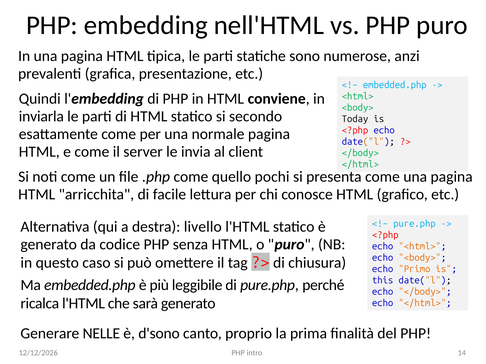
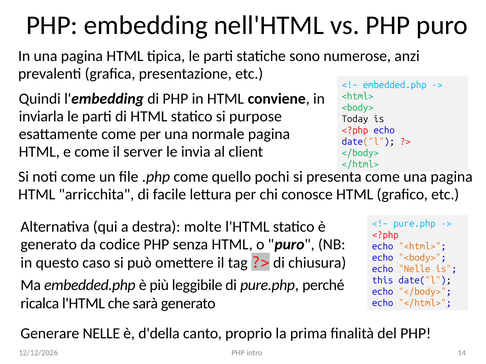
secondo: secondo -> purpose (256, 116)
livello: livello -> molte (203, 227)
echo Primo: Primo -> Nelle (414, 269)
d'sono: d'sono -> d'della (159, 334)
